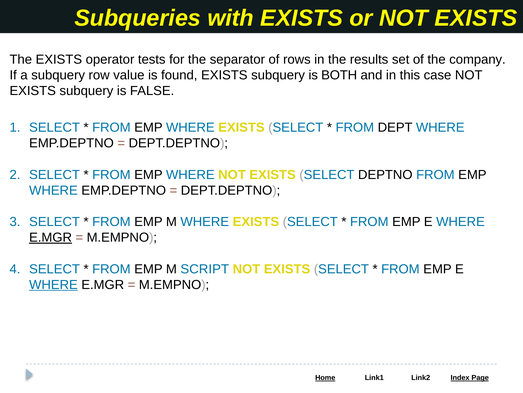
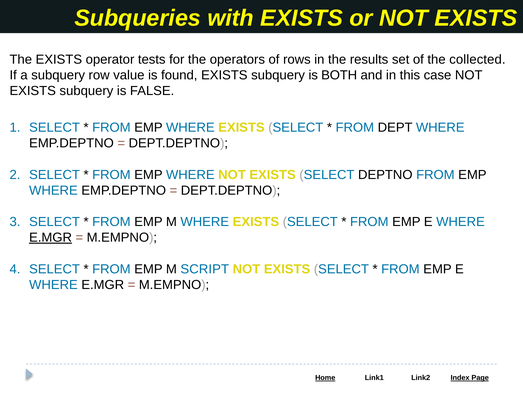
separator: separator -> operators (237, 59)
company: company -> collected (477, 59)
WHERE underline: present -> none (53, 284)
